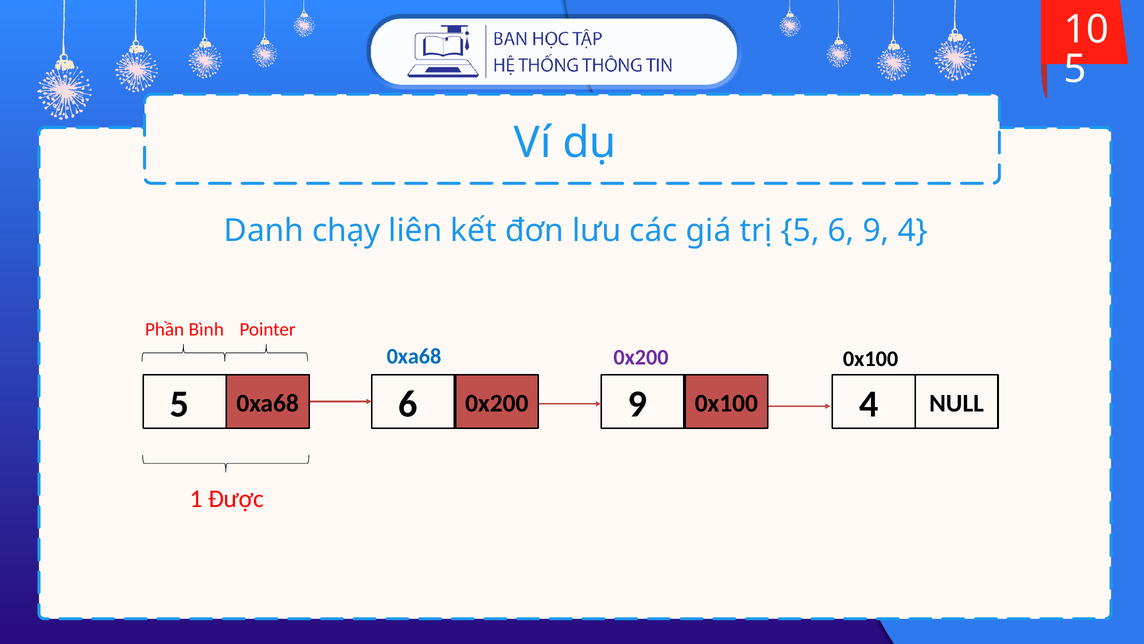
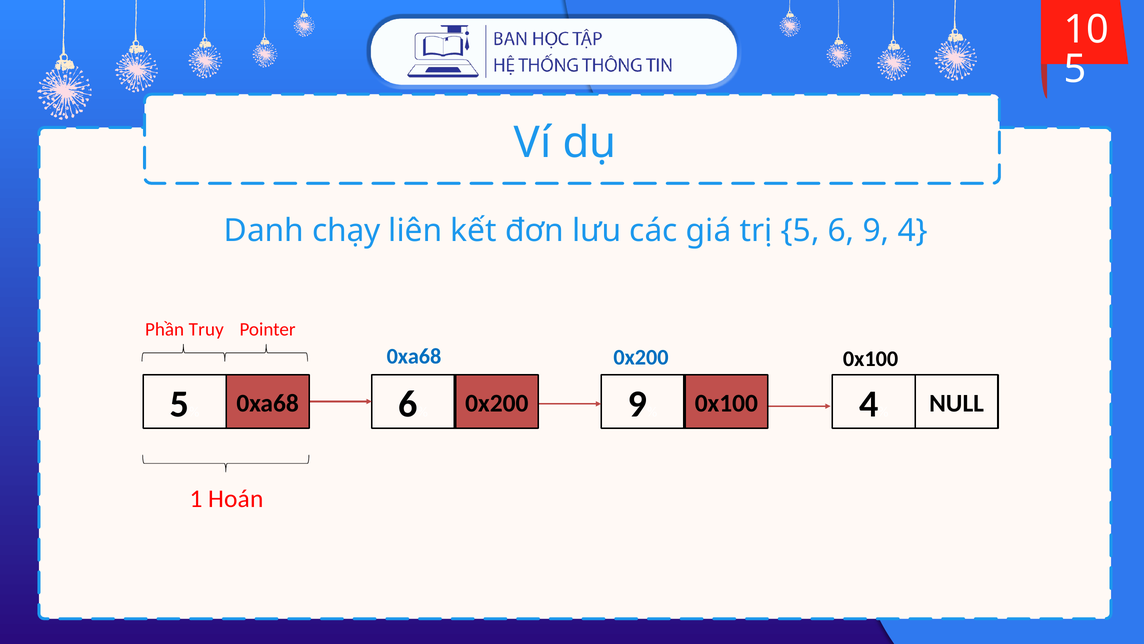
Bình: Bình -> Truy (206, 329)
0x200 colour: purple -> blue (641, 357)
Được: Được -> Hoán (236, 498)
